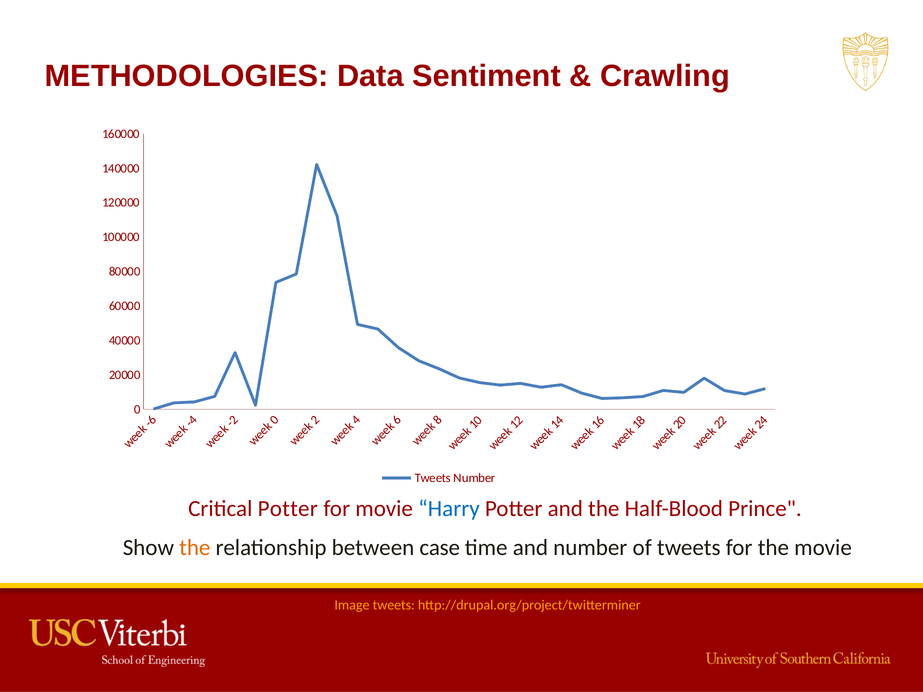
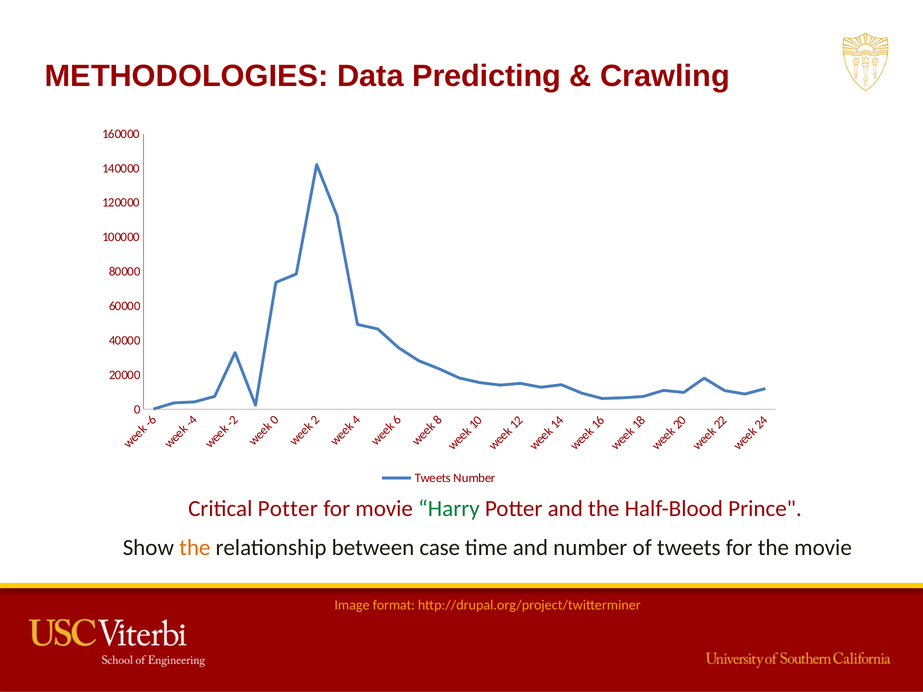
Sentiment: Sentiment -> Predicting (487, 76)
Harry colour: blue -> green (449, 509)
Image tweets: tweets -> format (394, 605)
